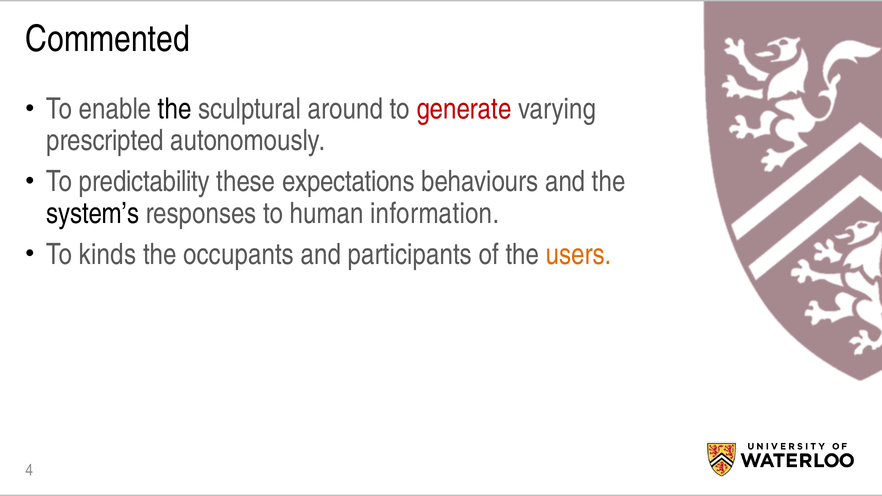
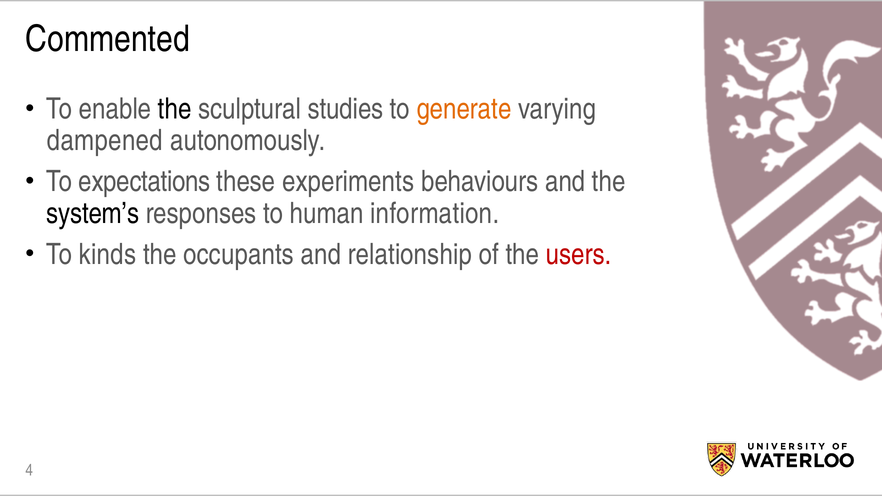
around: around -> studies (346, 109)
generate colour: red -> orange (464, 109)
prescripted: prescripted -> dampened (105, 141)
predictability: predictability -> expectations (144, 182)
expectations: expectations -> experiments (348, 182)
participants: participants -> relationship (410, 254)
users colour: orange -> red (579, 254)
